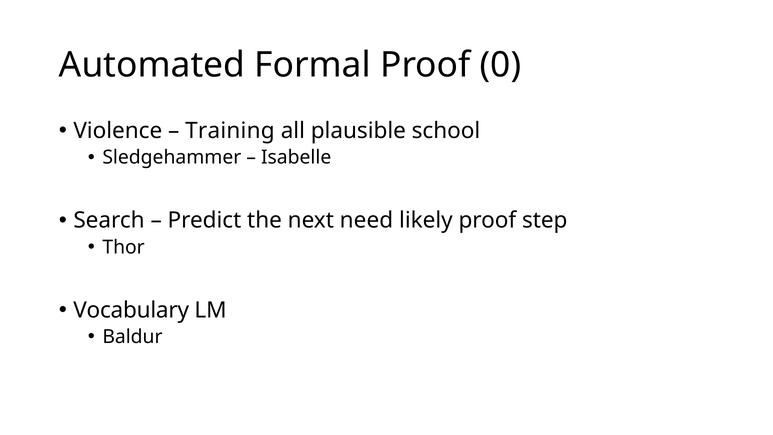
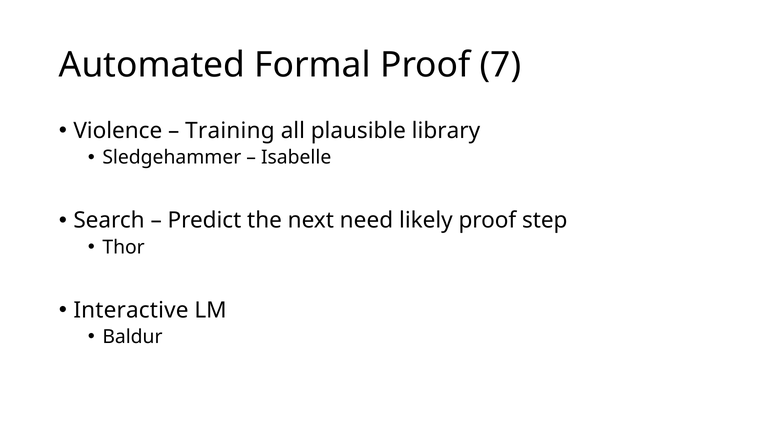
0: 0 -> 7 (500, 65)
school: school -> library (446, 131)
Vocabulary: Vocabulary -> Interactive (131, 310)
